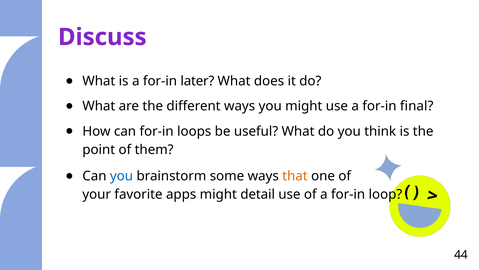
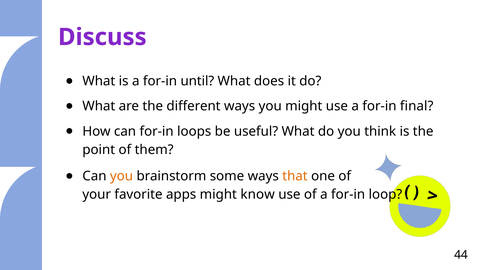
later: later -> until (197, 81)
you colour: blue -> orange (121, 176)
detail: detail -> know (258, 194)
